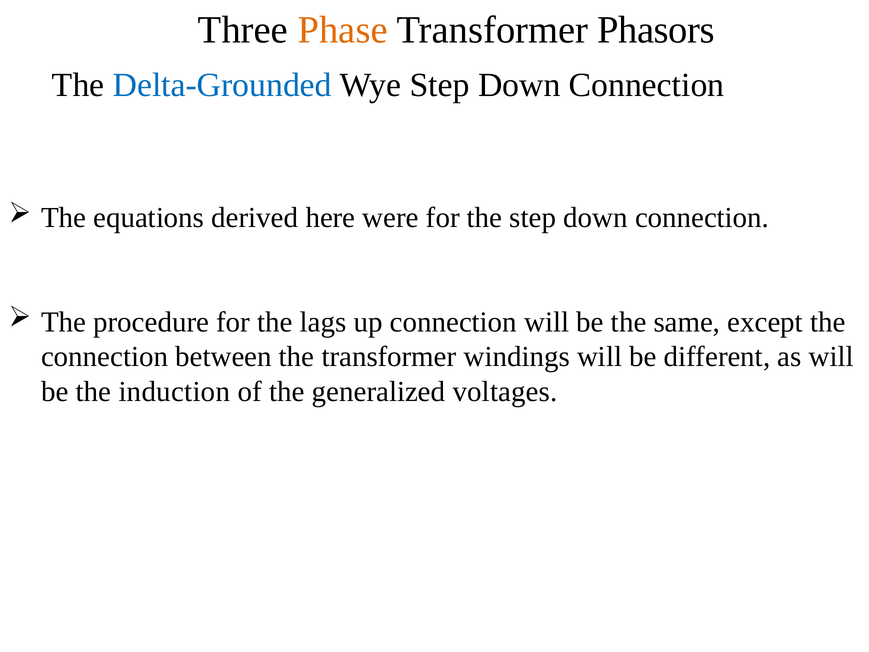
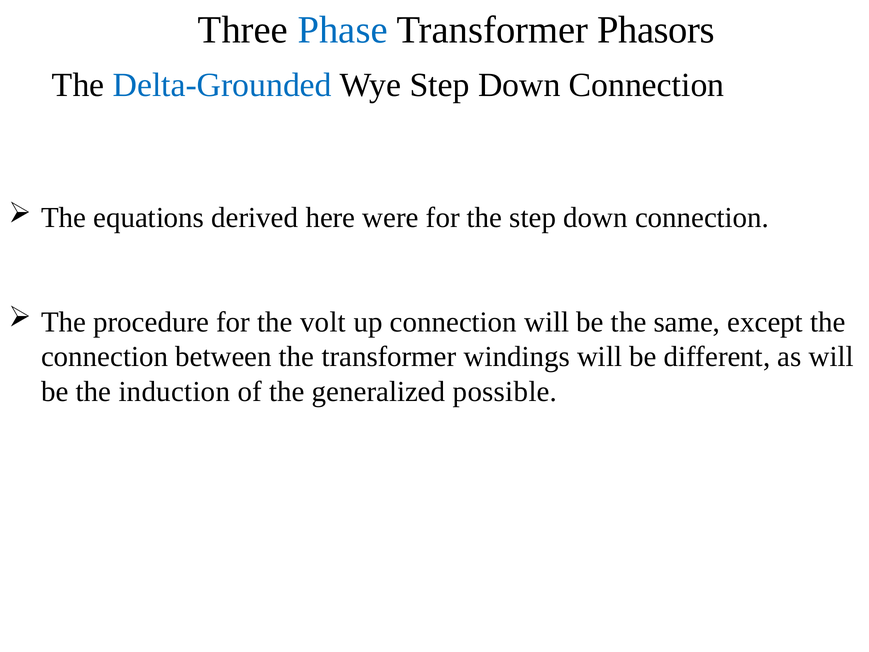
Phase colour: orange -> blue (343, 30)
lags: lags -> volt (323, 322)
voltages: voltages -> possible (505, 392)
